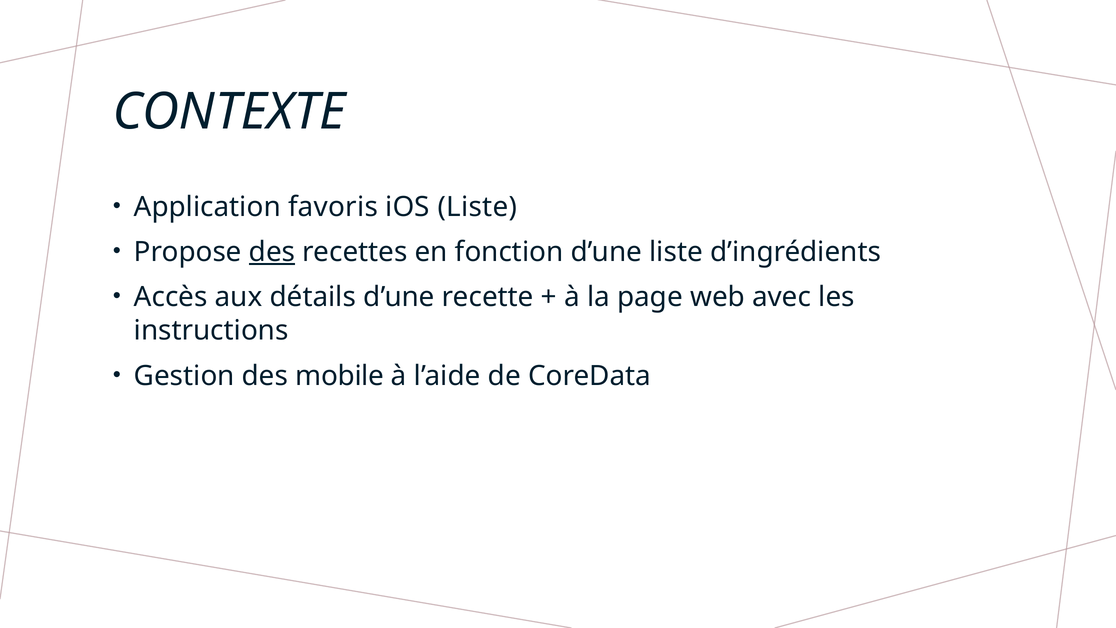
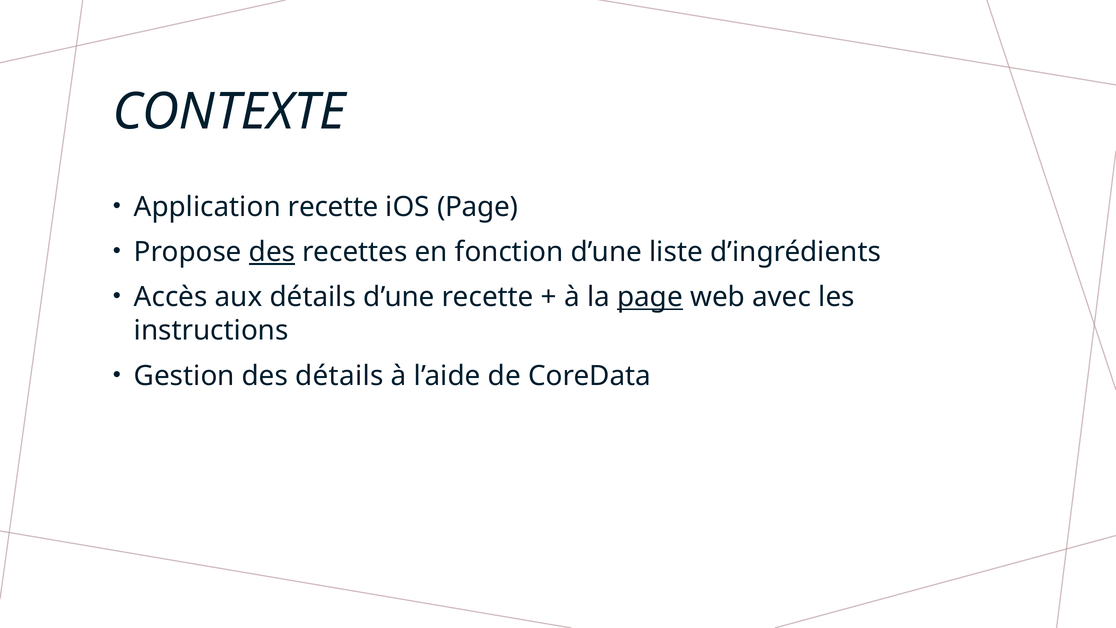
Application favoris: favoris -> recette (333, 207)
iOS Liste: Liste -> Page (478, 207)
page underline: none -> present (650, 297)
des mobile: mobile -> détails (339, 376)
